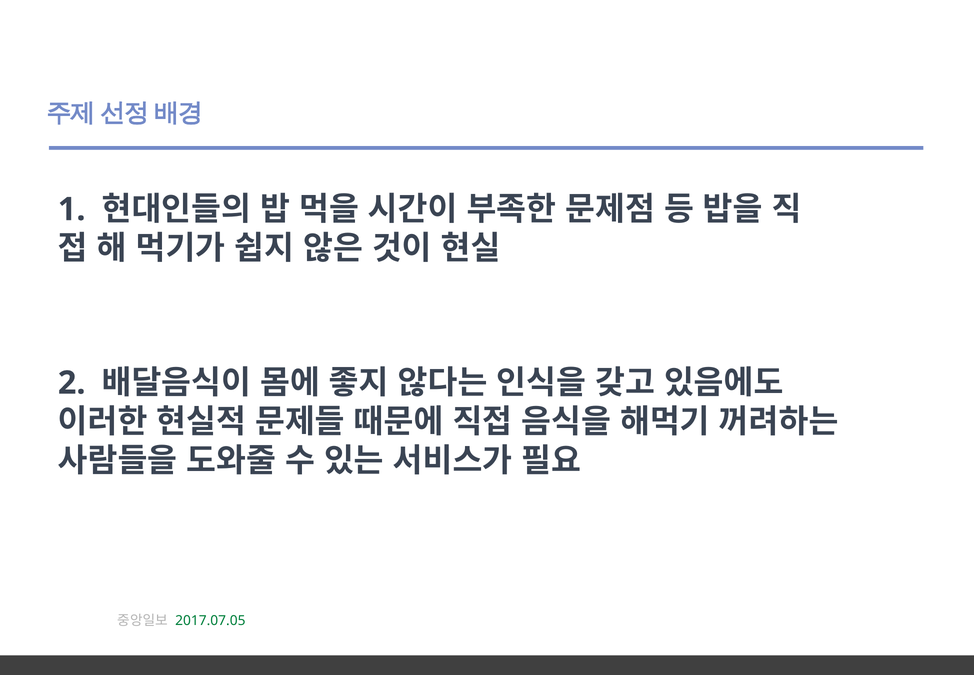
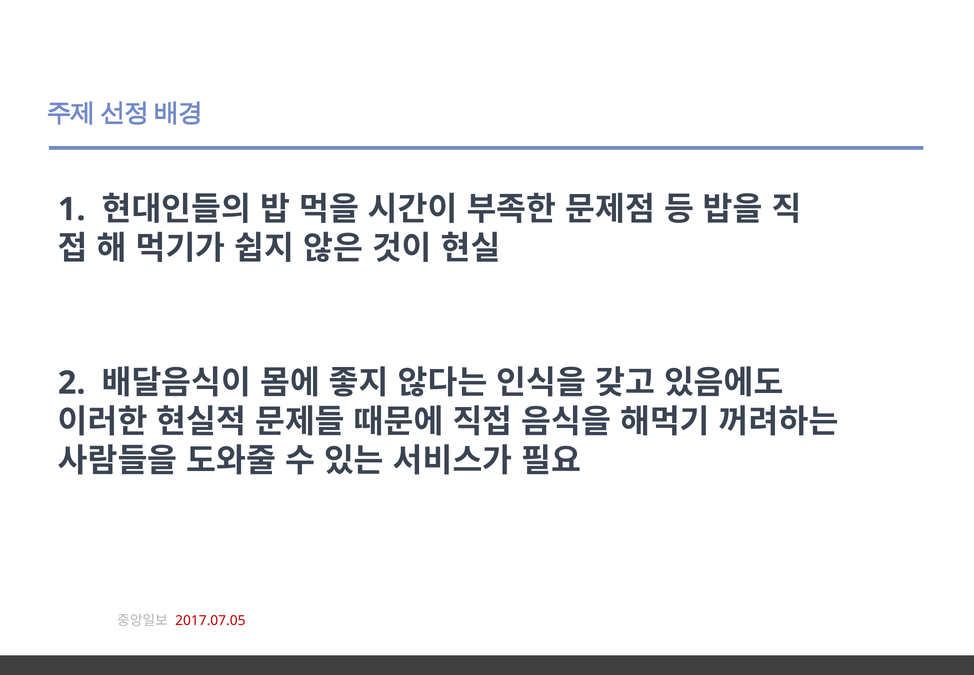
2017.07.05 colour: green -> red (210, 620)
